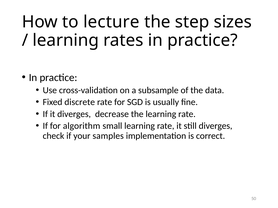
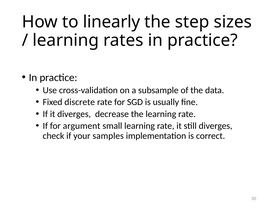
lecture: lecture -> linearly (112, 22)
algorithm: algorithm -> argument (82, 126)
